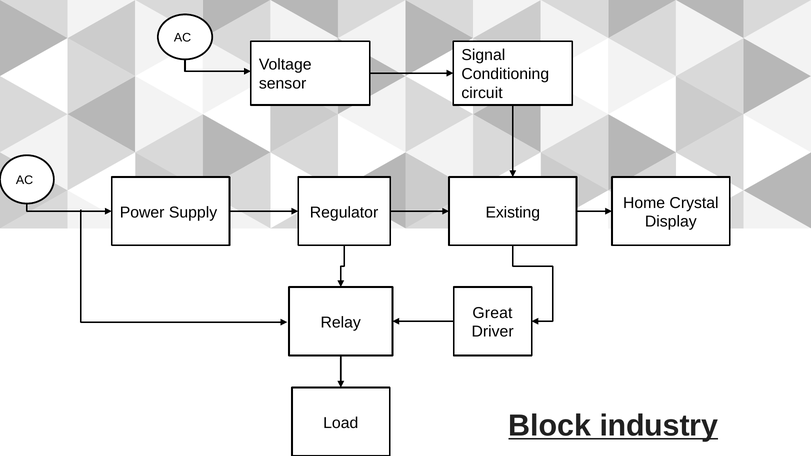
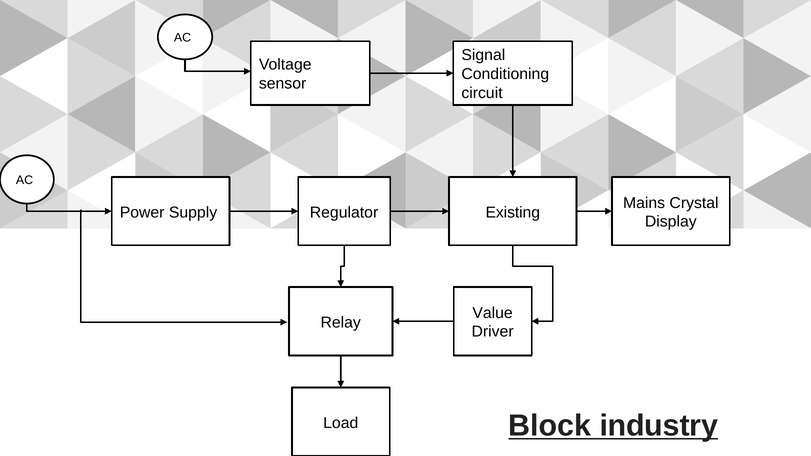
Home: Home -> Mains (644, 203)
Great: Great -> Value (493, 313)
